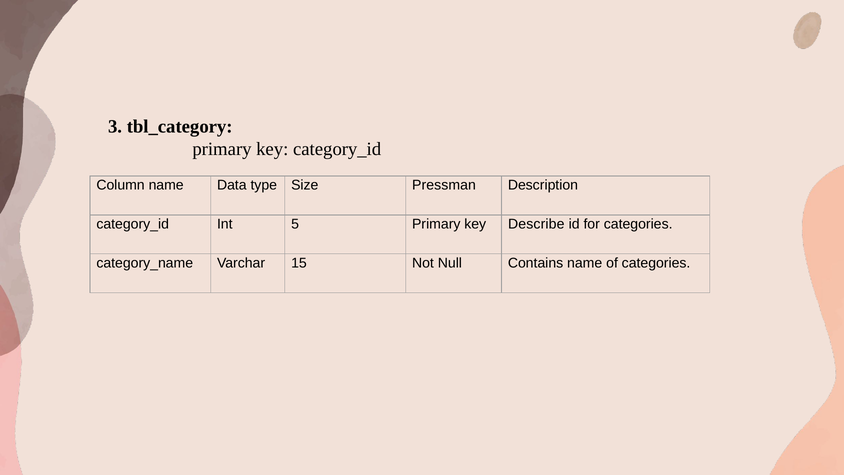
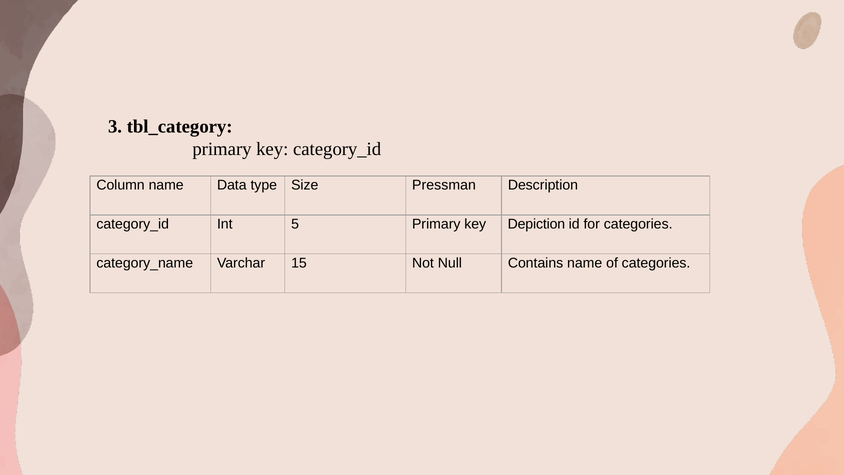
Describe: Describe -> Depiction (536, 224)
